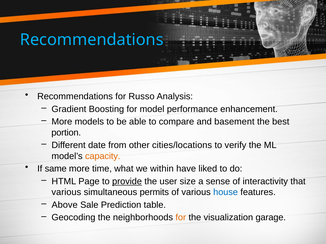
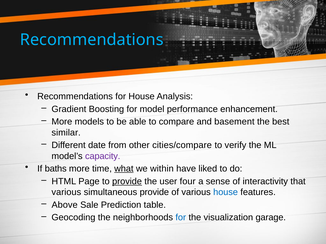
for Russo: Russo -> House (142, 97)
portion: portion -> similar (66, 133)
cities/locations: cities/locations -> cities/compare (182, 145)
capacity colour: orange -> purple (103, 156)
same: same -> baths (56, 169)
what underline: none -> present (124, 169)
size: size -> four (188, 182)
simultaneous permits: permits -> provide (154, 193)
for colour: orange -> blue (181, 218)
